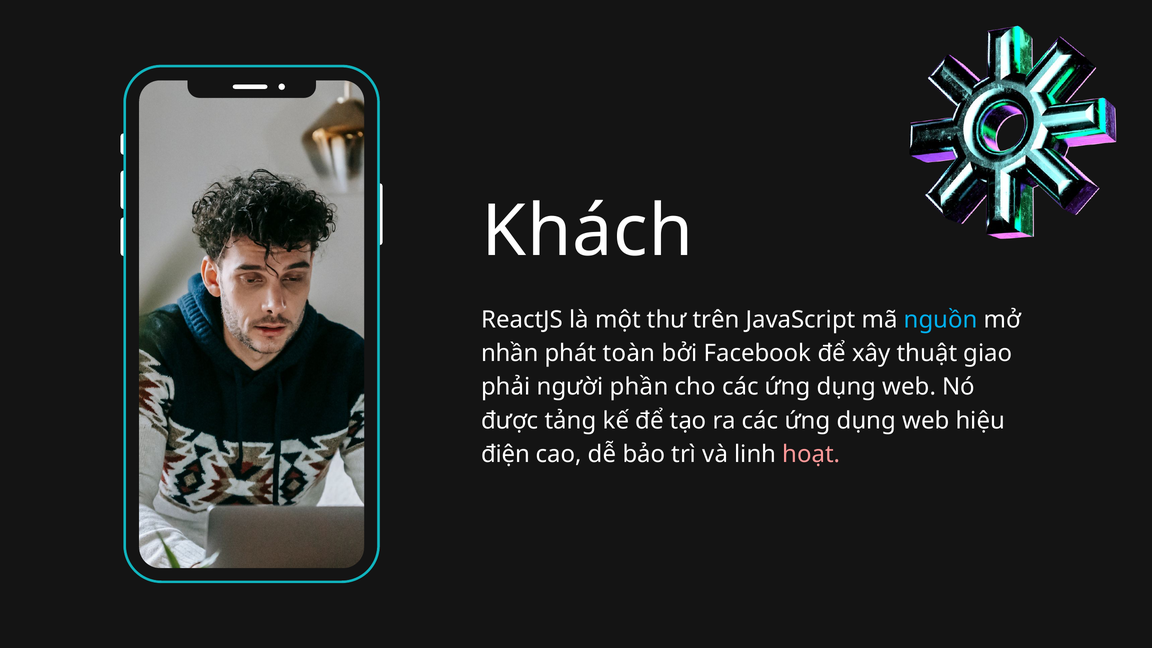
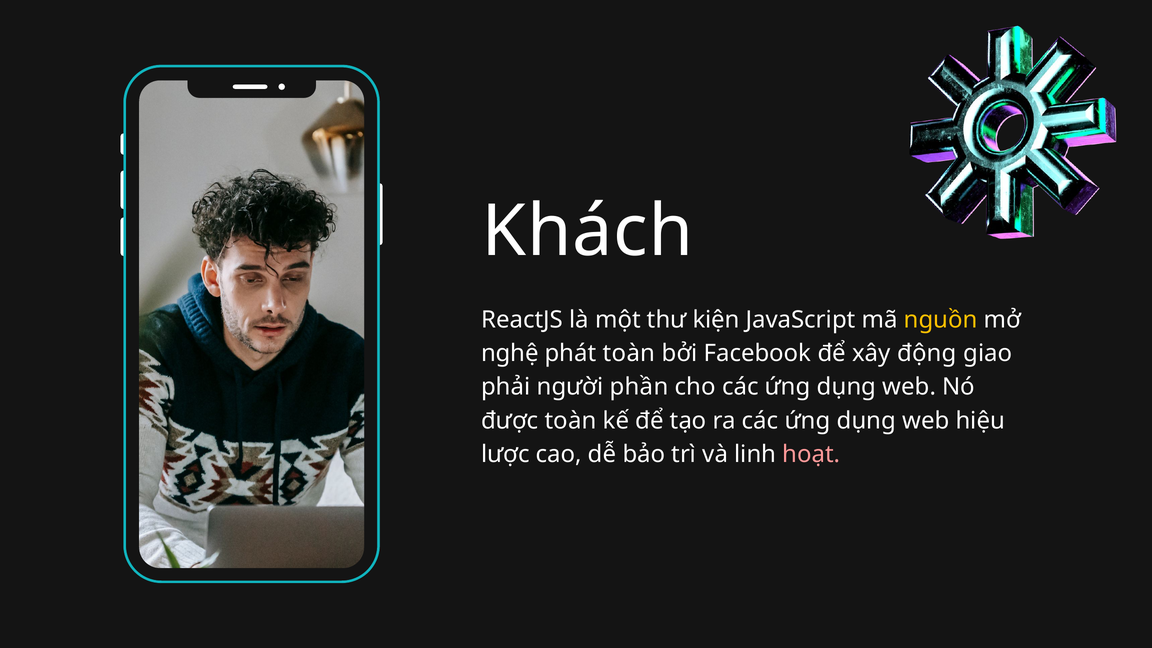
trên: trên -> kiện (716, 320)
nguồn colour: light blue -> yellow (941, 320)
nhần: nhần -> nghệ (510, 353)
thuật: thuật -> động (927, 353)
được tảng: tảng -> toàn (571, 421)
điện: điện -> lược (505, 454)
